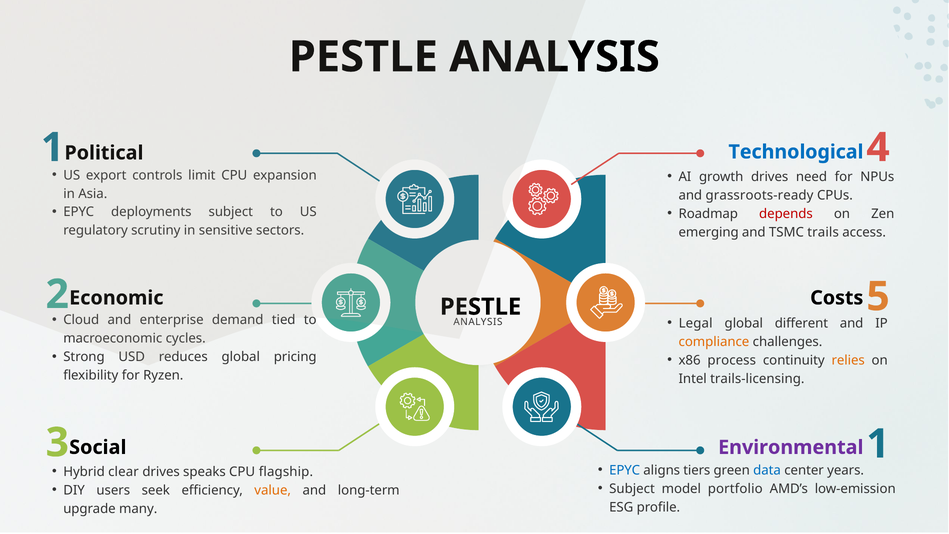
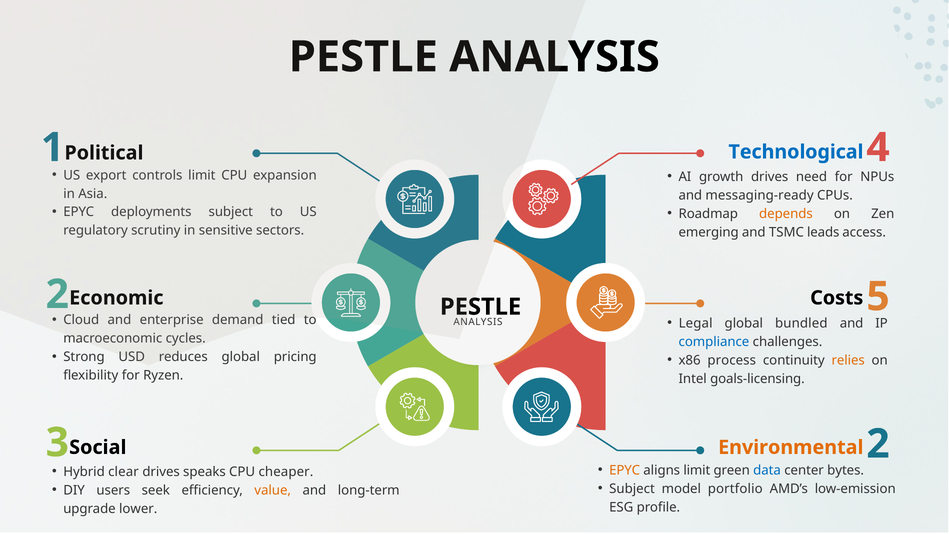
grassroots-ready: grassroots-ready -> messaging-ready (760, 195)
depends colour: red -> orange (786, 214)
trails: trails -> leads (823, 232)
different: different -> bundled (801, 323)
compliance colour: orange -> blue (714, 342)
trails-licensing: trails-licensing -> goals-licensing (757, 379)
1: 1 -> 2 (878, 444)
Environmental colour: purple -> orange (791, 447)
EPYC colour: blue -> orange (625, 470)
aligns tiers: tiers -> limit (697, 470)
years: years -> bytes (846, 470)
flagship: flagship -> cheaper (286, 472)
many: many -> lower (138, 509)
